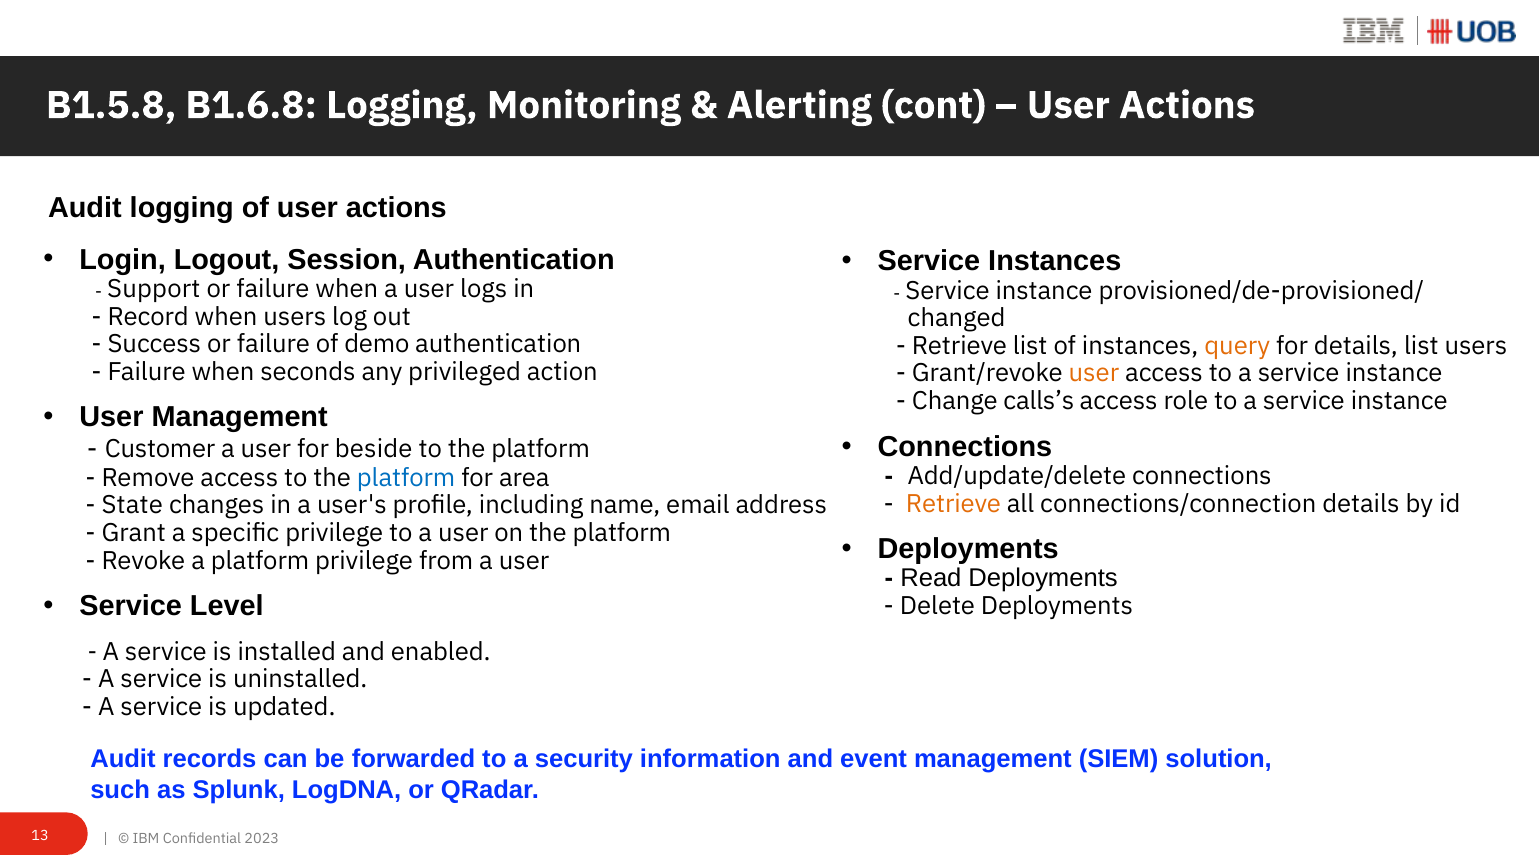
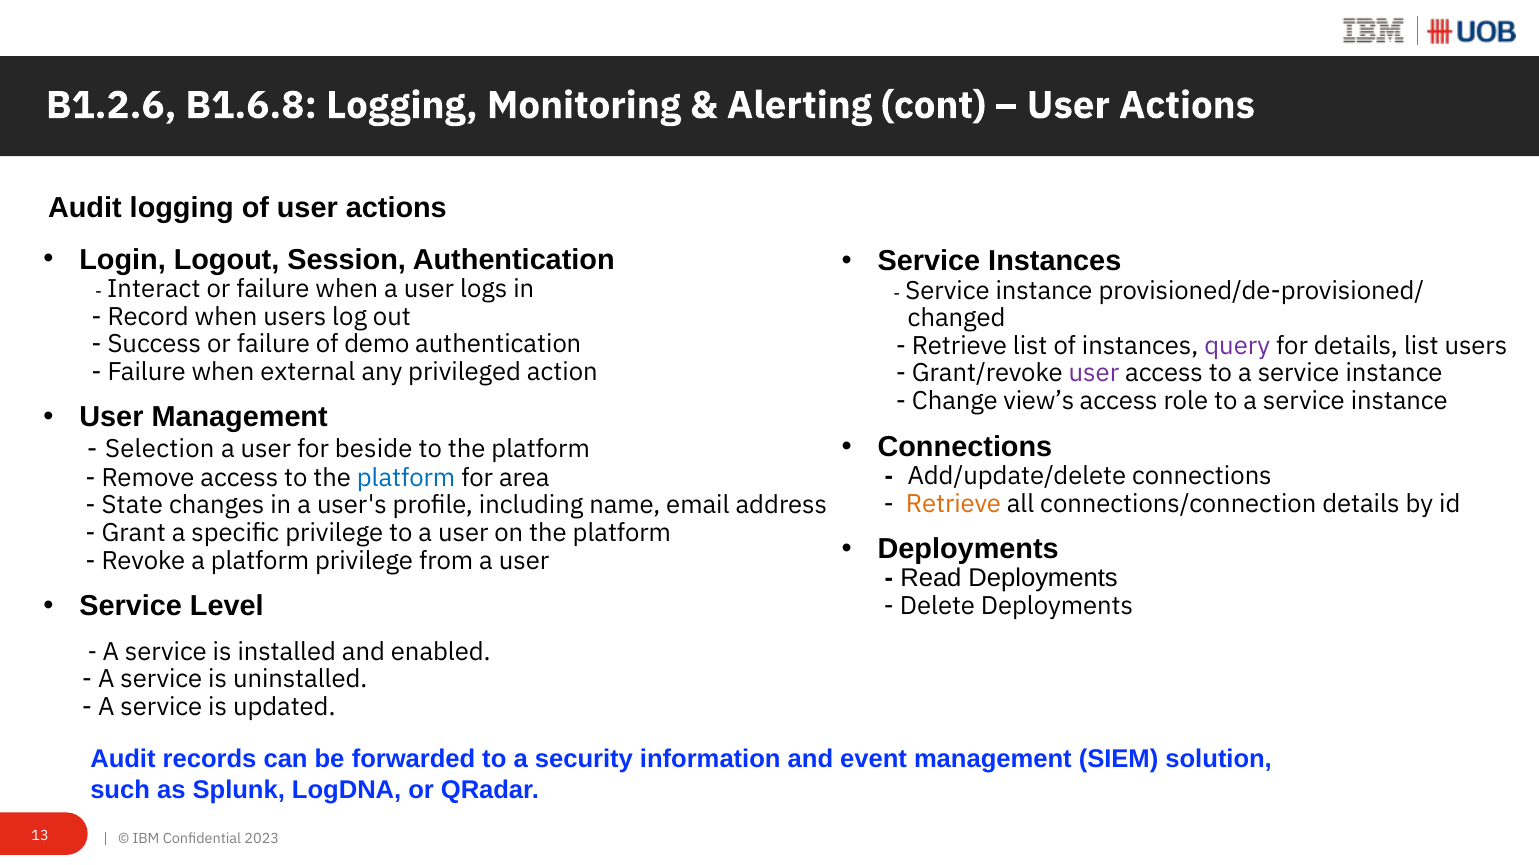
B1.5.8: B1.5.8 -> B1.2.6 (111, 105)
Support: Support -> Interact (154, 289)
query colour: orange -> purple (1237, 346)
seconds: seconds -> external (308, 372)
user colour: orange -> purple (1094, 374)
calls’s: calls’s -> view’s (1039, 401)
Customer: Customer -> Selection (160, 450)
